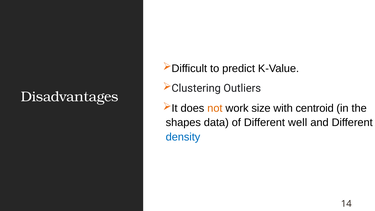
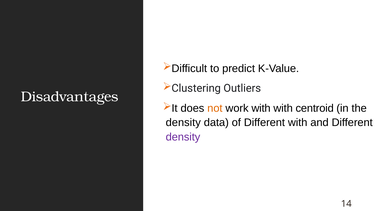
work size: size -> with (261, 108)
shapes: shapes -> density (183, 123)
Different well: well -> with (298, 123)
density colour: blue -> purple (183, 137)
